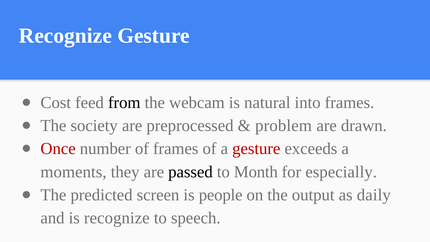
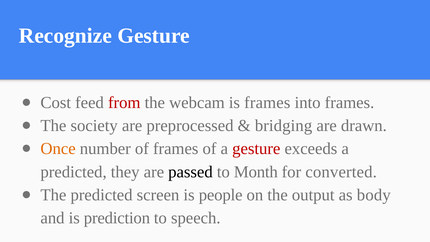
from colour: black -> red (124, 103)
is natural: natural -> frames (267, 103)
problem: problem -> bridging (284, 126)
Once colour: red -> orange (58, 149)
moments: moments -> predicted (74, 172)
especially: especially -> converted (341, 172)
daily: daily -> body (374, 195)
is recognize: recognize -> prediction (117, 218)
